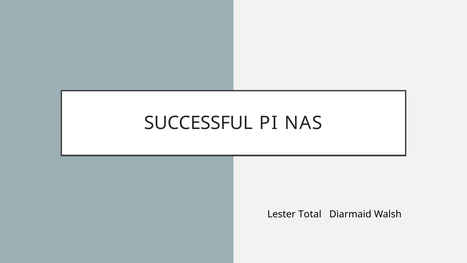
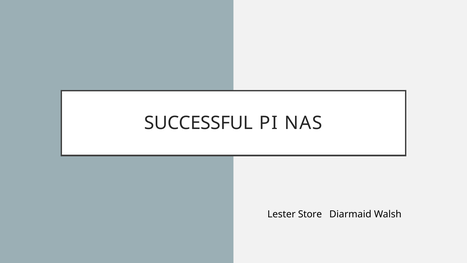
Total: Total -> Store (310, 214)
